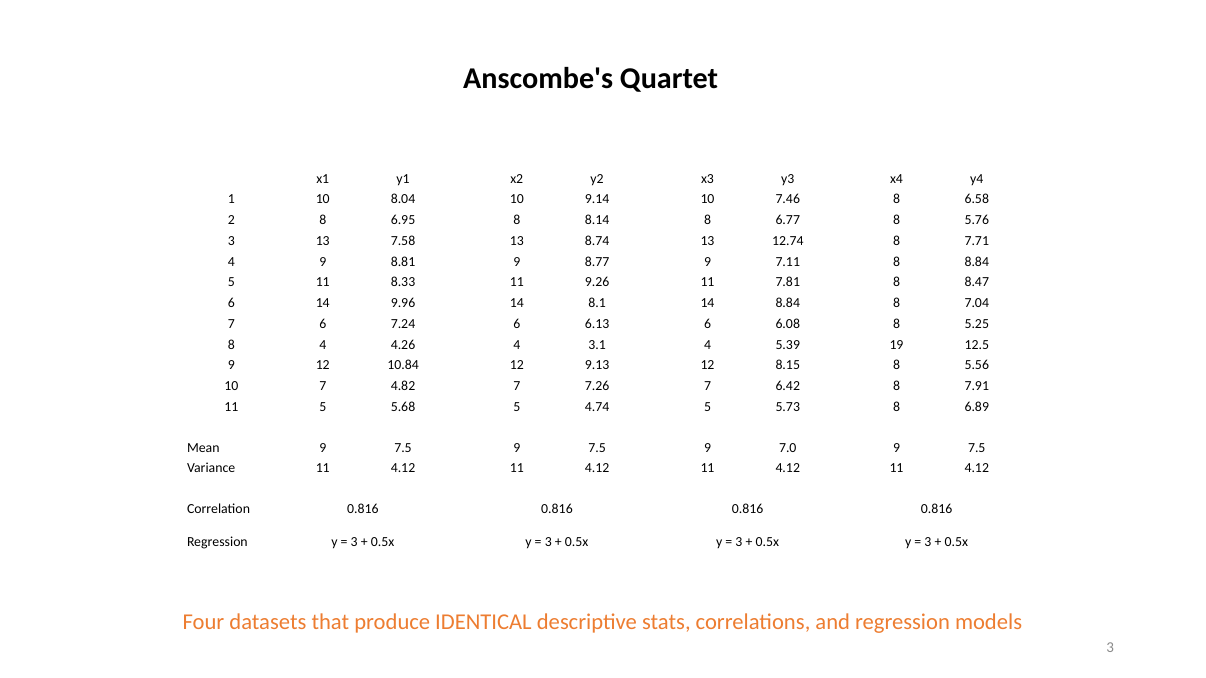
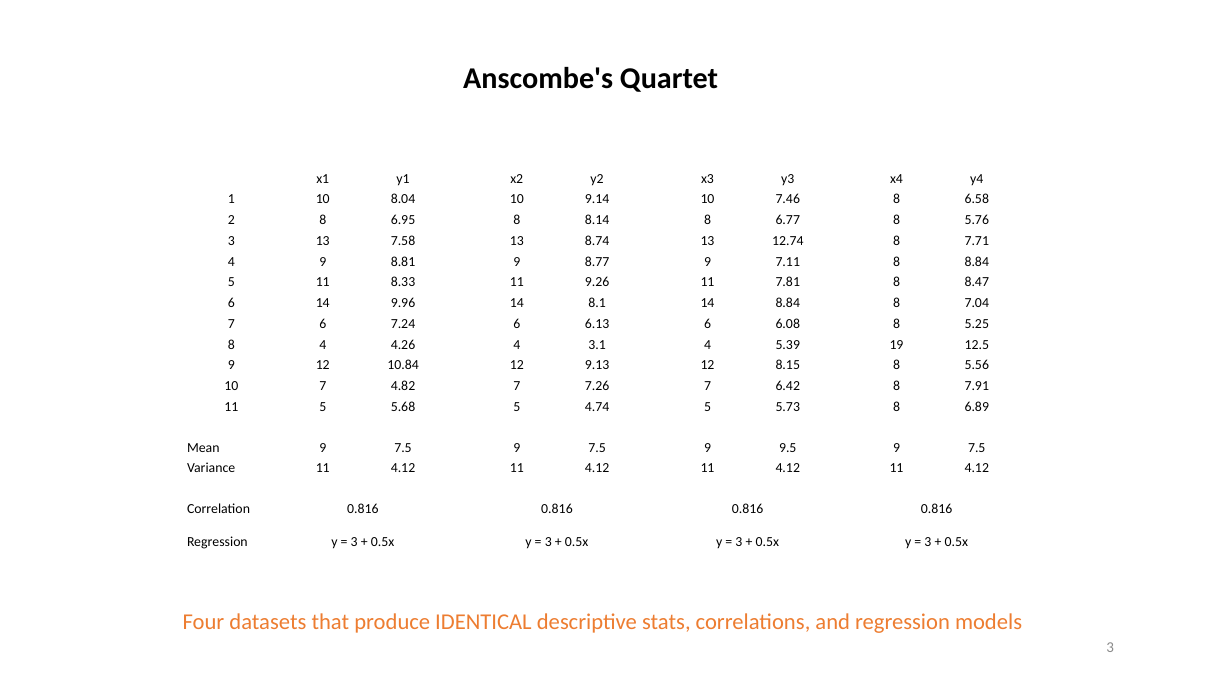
7.0: 7.0 -> 9.5 (788, 448)
